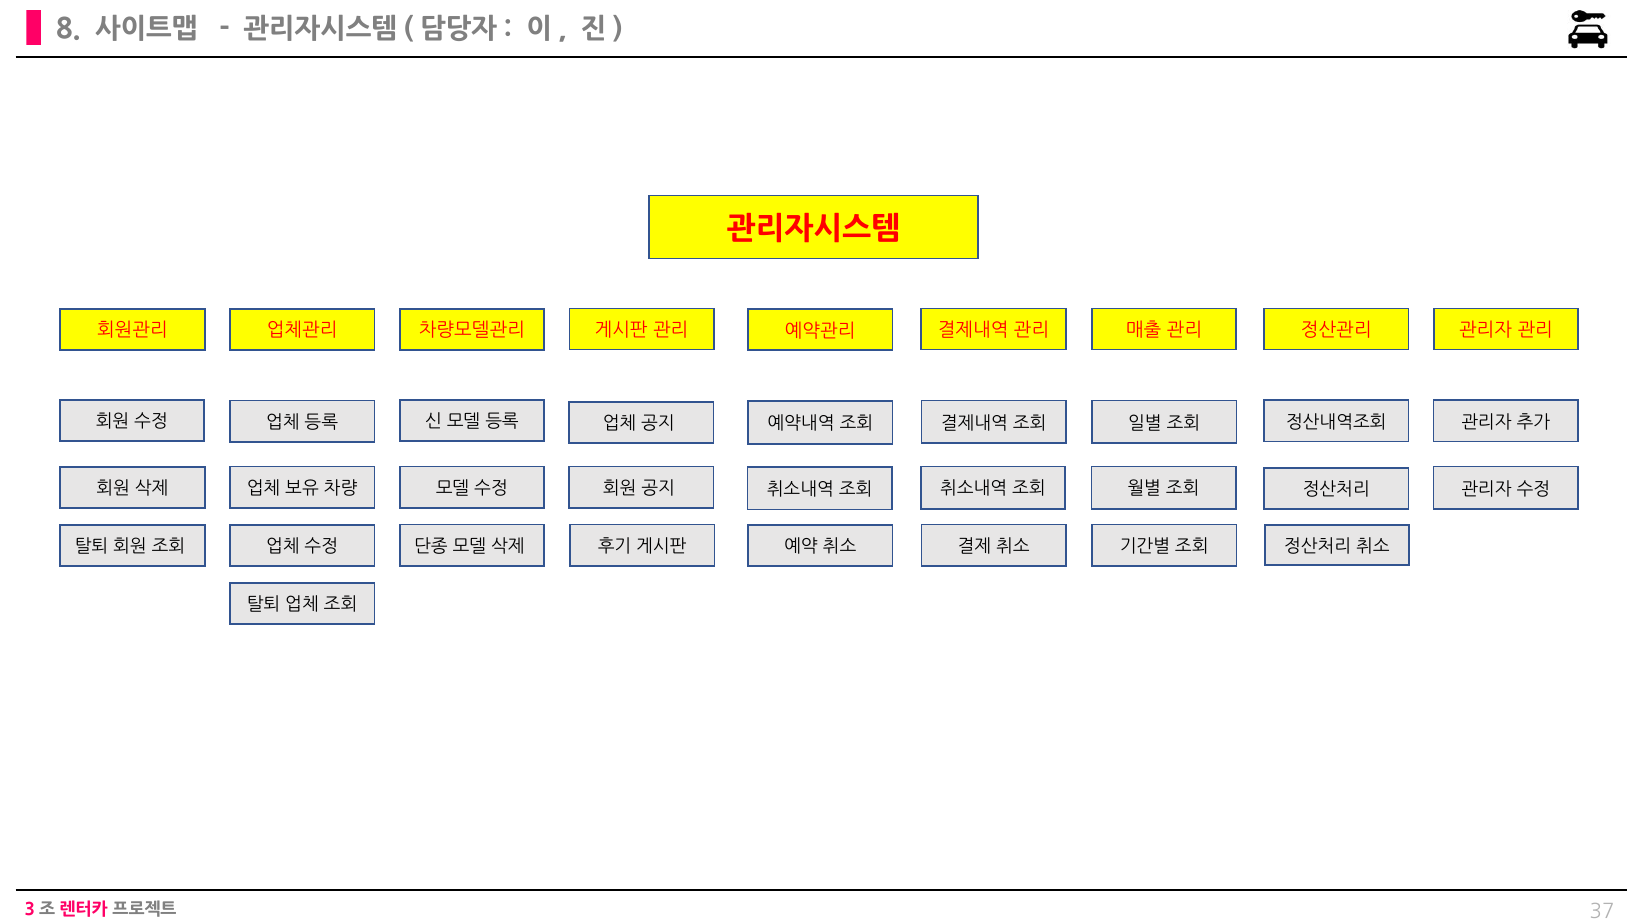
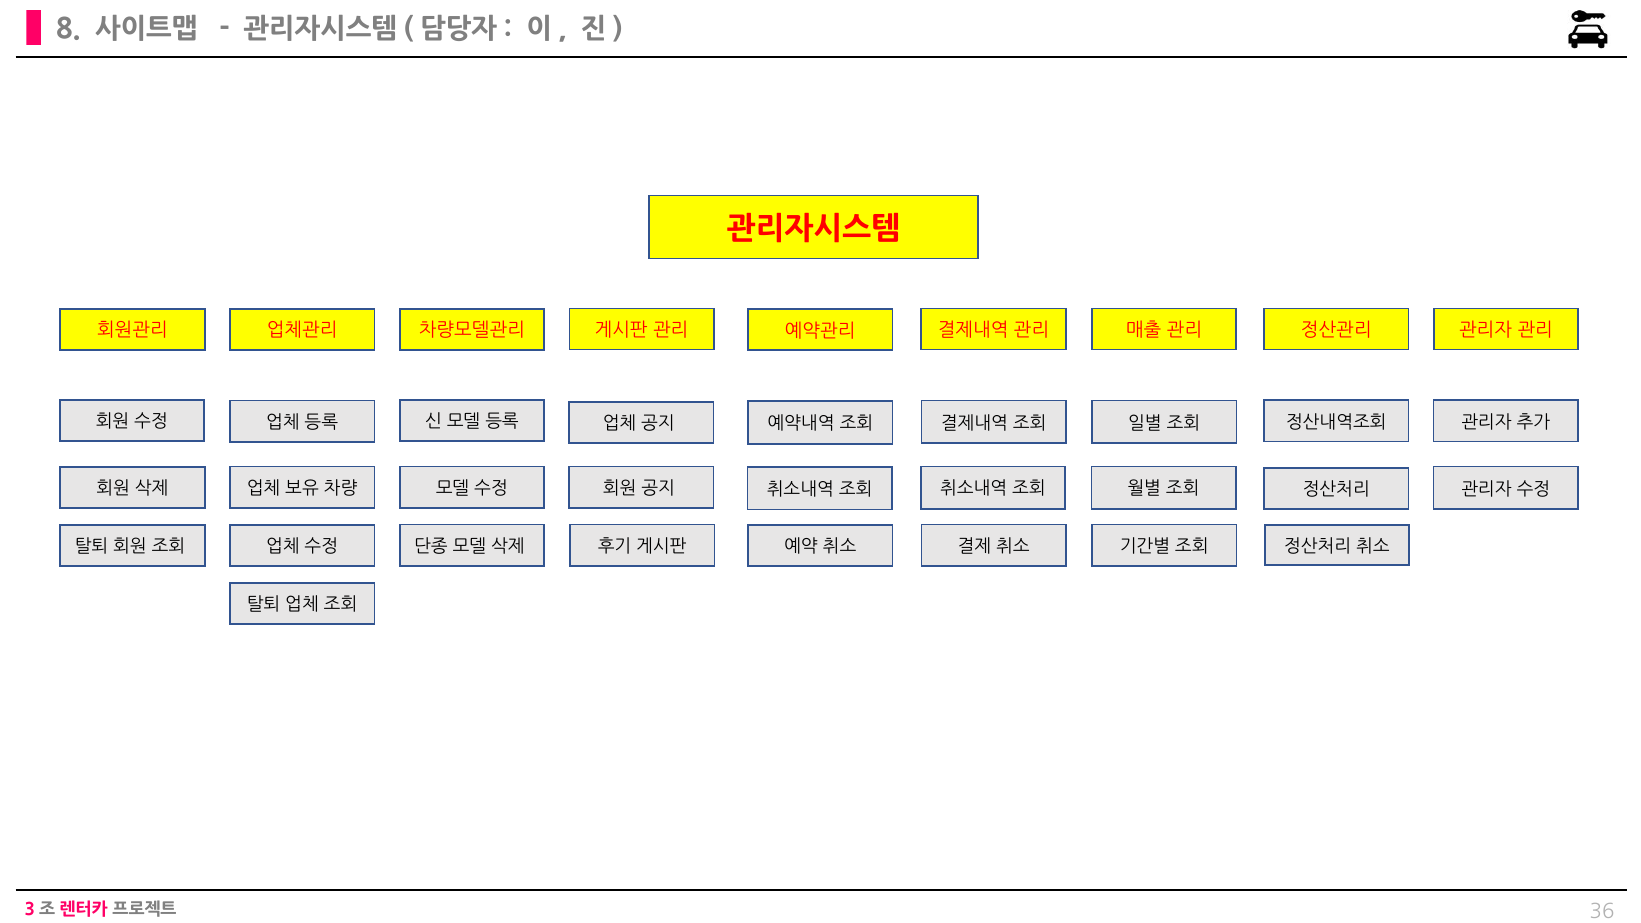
37: 37 -> 36 (1602, 912)
